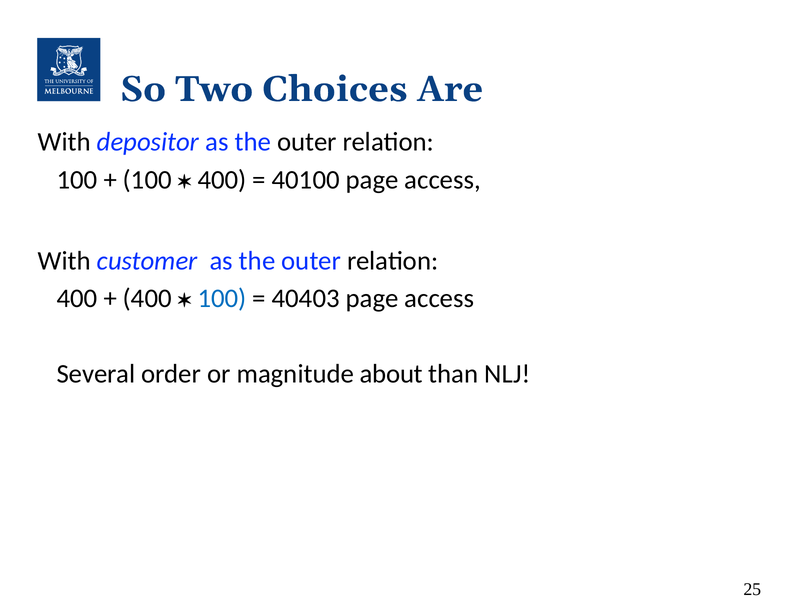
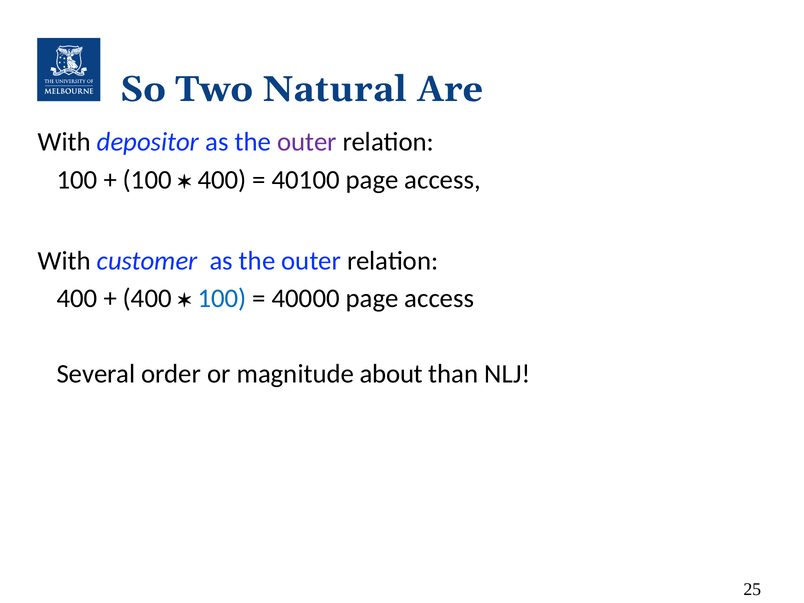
Choices: Choices -> Natural (335, 89)
outer colour: black -> purple (307, 142)
40403: 40403 -> 40000 (306, 299)
